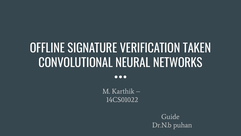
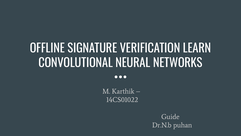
TAKEN: TAKEN -> LEARN (197, 48)
